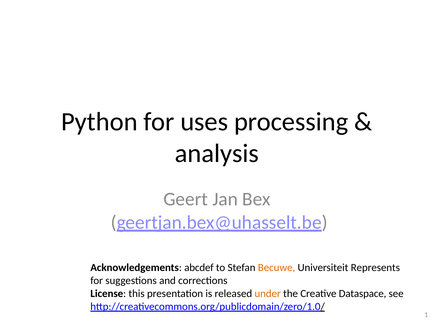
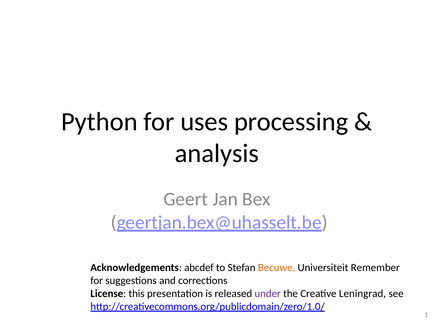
Represents: Represents -> Remember (375, 268)
under colour: orange -> purple (268, 294)
Dataspace: Dataspace -> Leningrad (362, 294)
